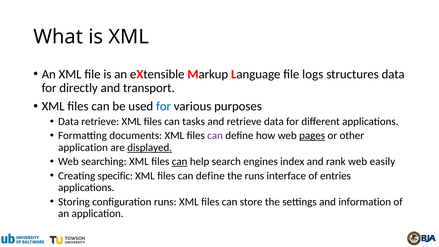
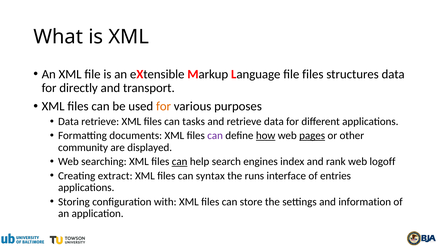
file logs: logs -> files (313, 74)
for colour: blue -> orange (164, 106)
how underline: none -> present (266, 136)
application: application -> community (83, 147)
displayed underline: present -> none (150, 147)
easily: easily -> logoff (383, 162)
specific: specific -> extract (115, 176)
define: define -> syntax (210, 176)
configuration runs: runs -> with (165, 202)
